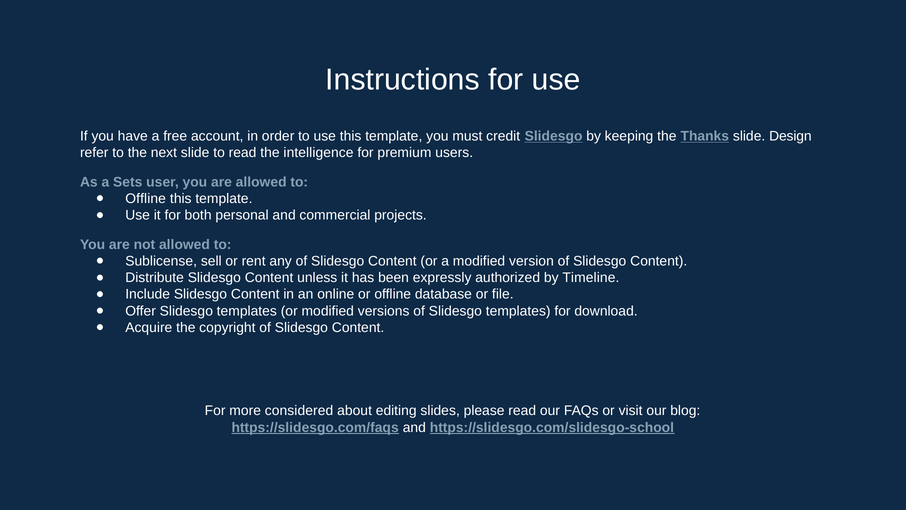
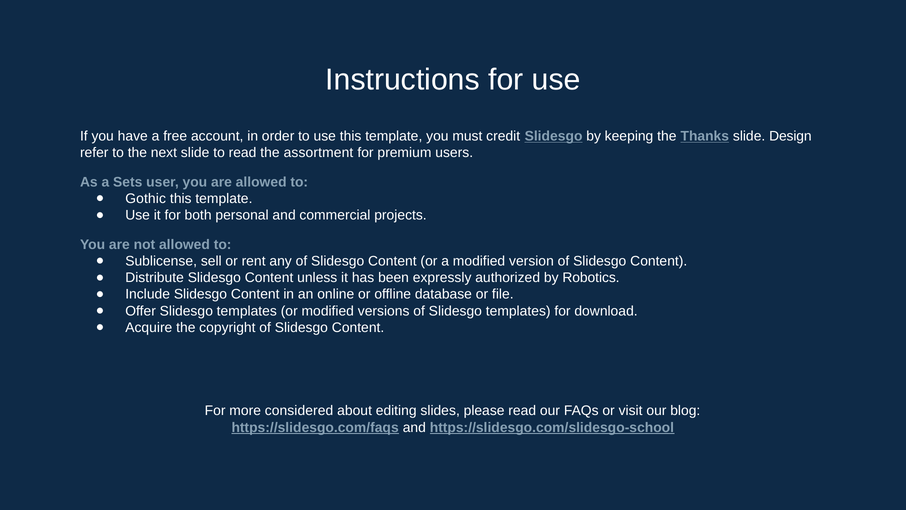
intelligence: intelligence -> assortment (318, 153)
Offline: Offline -> Gothic (146, 198)
Timeline: Timeline -> Robotics (591, 278)
